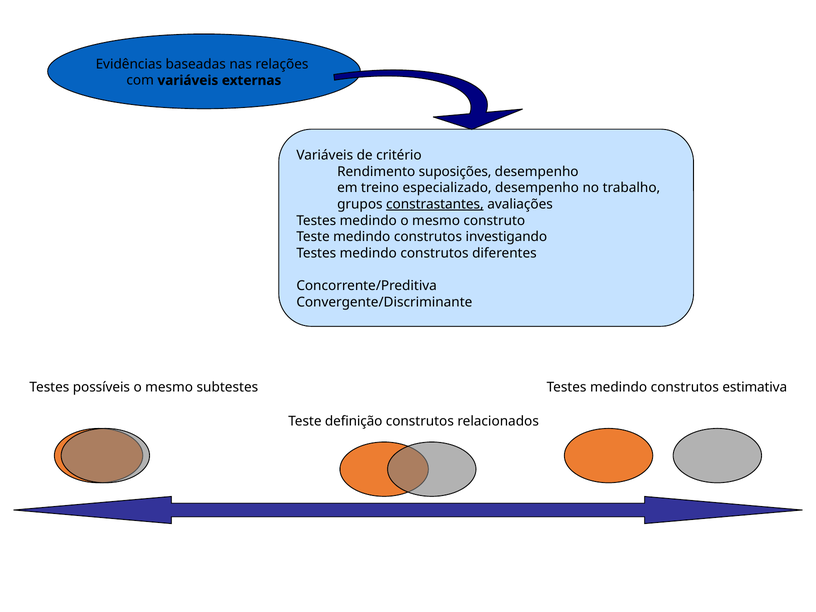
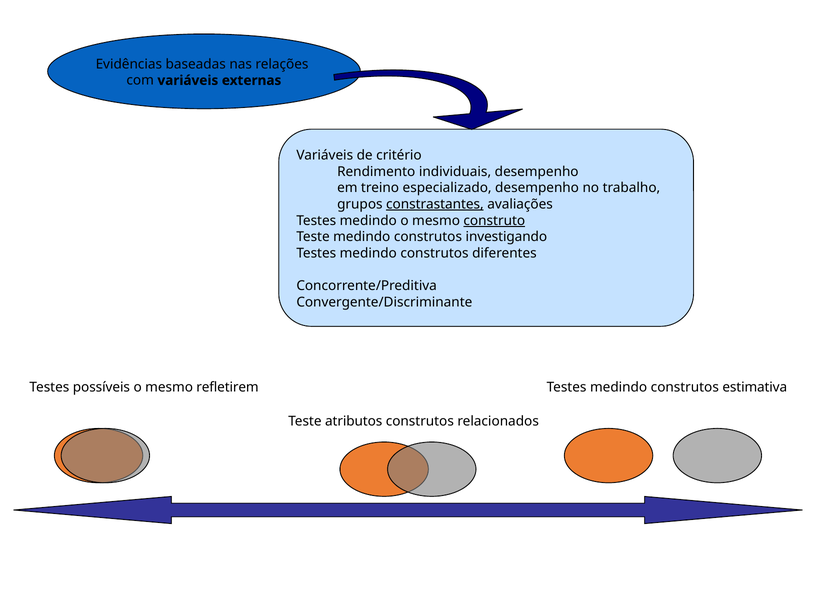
suposições: suposições -> individuais (455, 172)
construto underline: none -> present (494, 221)
subtestes: subtestes -> refletirem (227, 387)
definição: definição -> atributos (354, 421)
